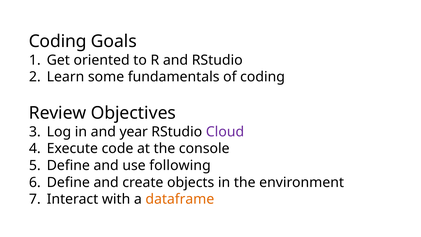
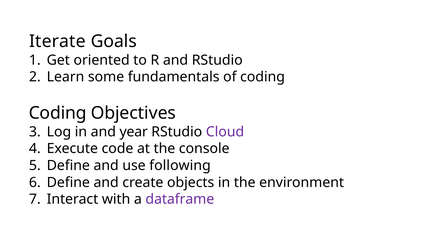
Coding: Coding -> Iterate (57, 41)
Review: Review -> Coding (58, 113)
dataframe colour: orange -> purple (180, 199)
